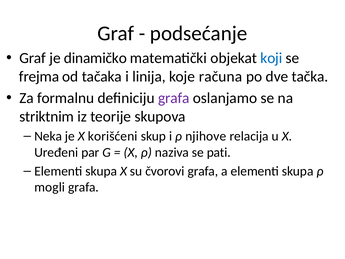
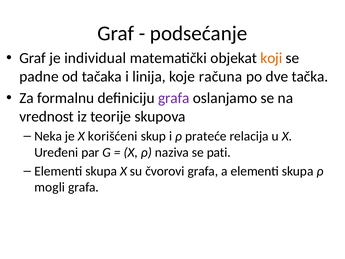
dinamičko: dinamičko -> individual (95, 58)
koji colour: blue -> orange (271, 58)
frejma: frejma -> padne (39, 76)
striktnim: striktnim -> vrednost (47, 116)
njihove: njihove -> prateće (206, 136)
